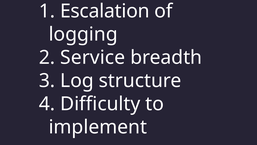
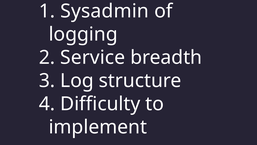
Escalation: Escalation -> Sysadmin (105, 11)
